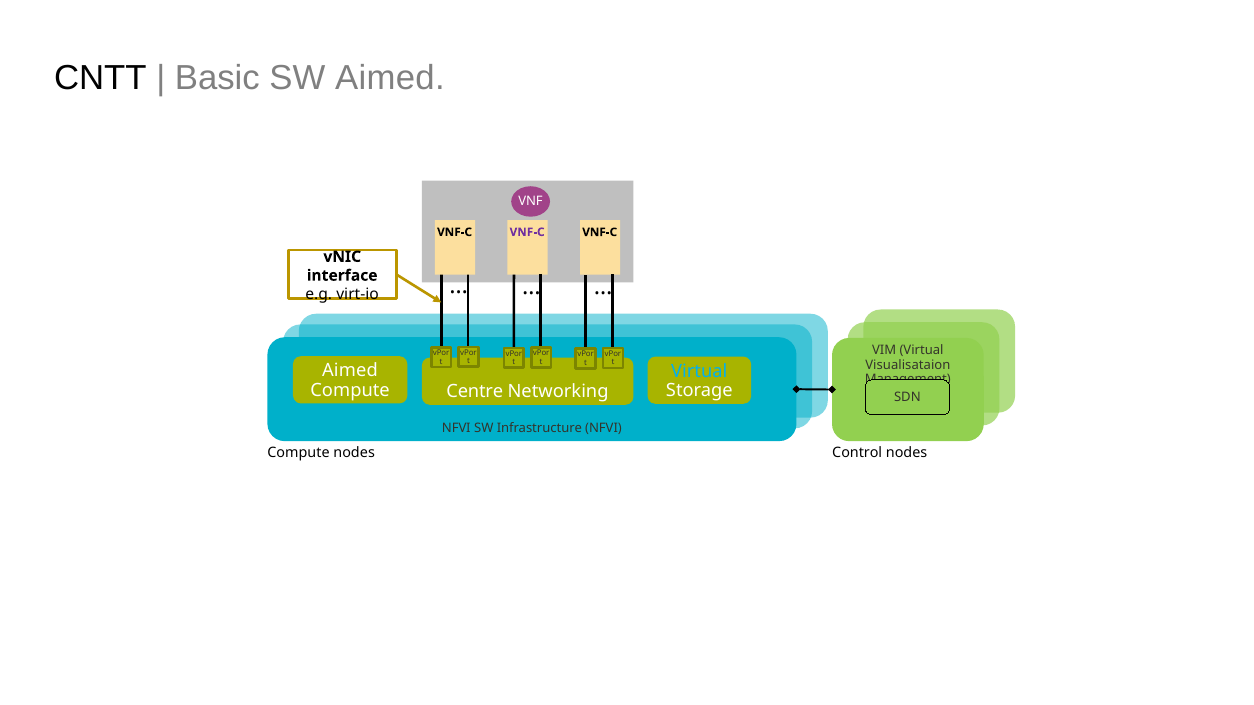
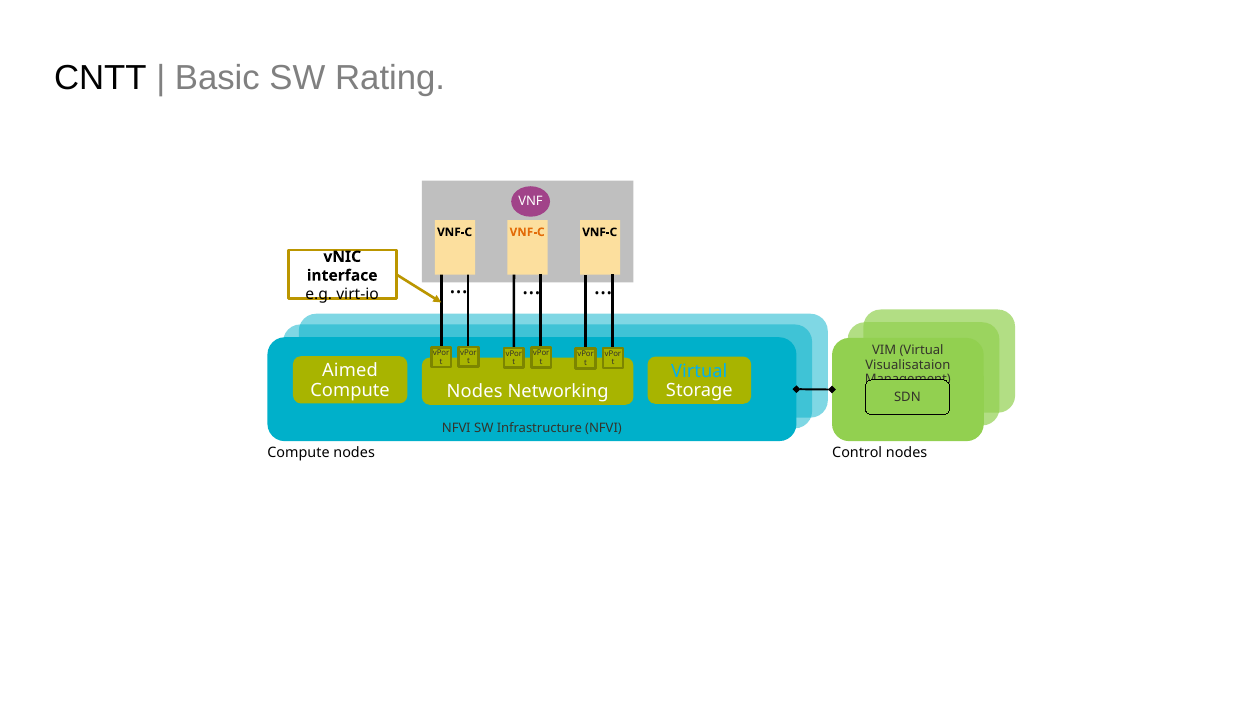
SW Aimed: Aimed -> Rating (390, 78)
VNF-C colour: purple -> orange (527, 232)
Centre: Centre -> Nodes (475, 392)
